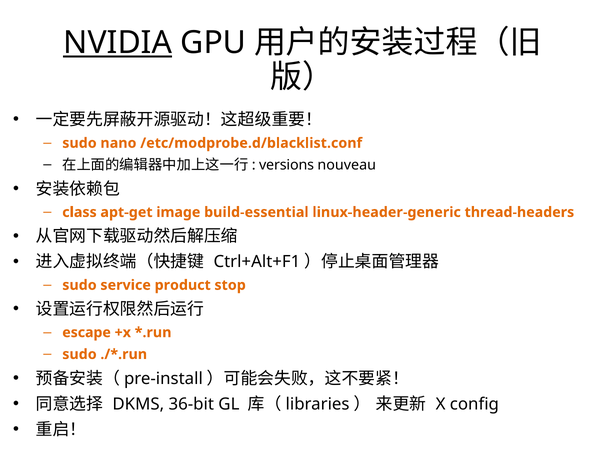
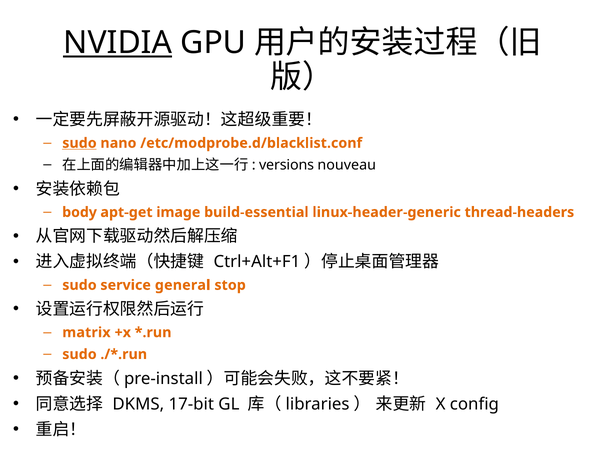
sudo underline: none -> present (79, 143)
class: class -> body (80, 213)
product: product -> general (183, 286)
escape: escape -> matrix (86, 333)
36-bit: 36-bit -> 17-bit (191, 405)
